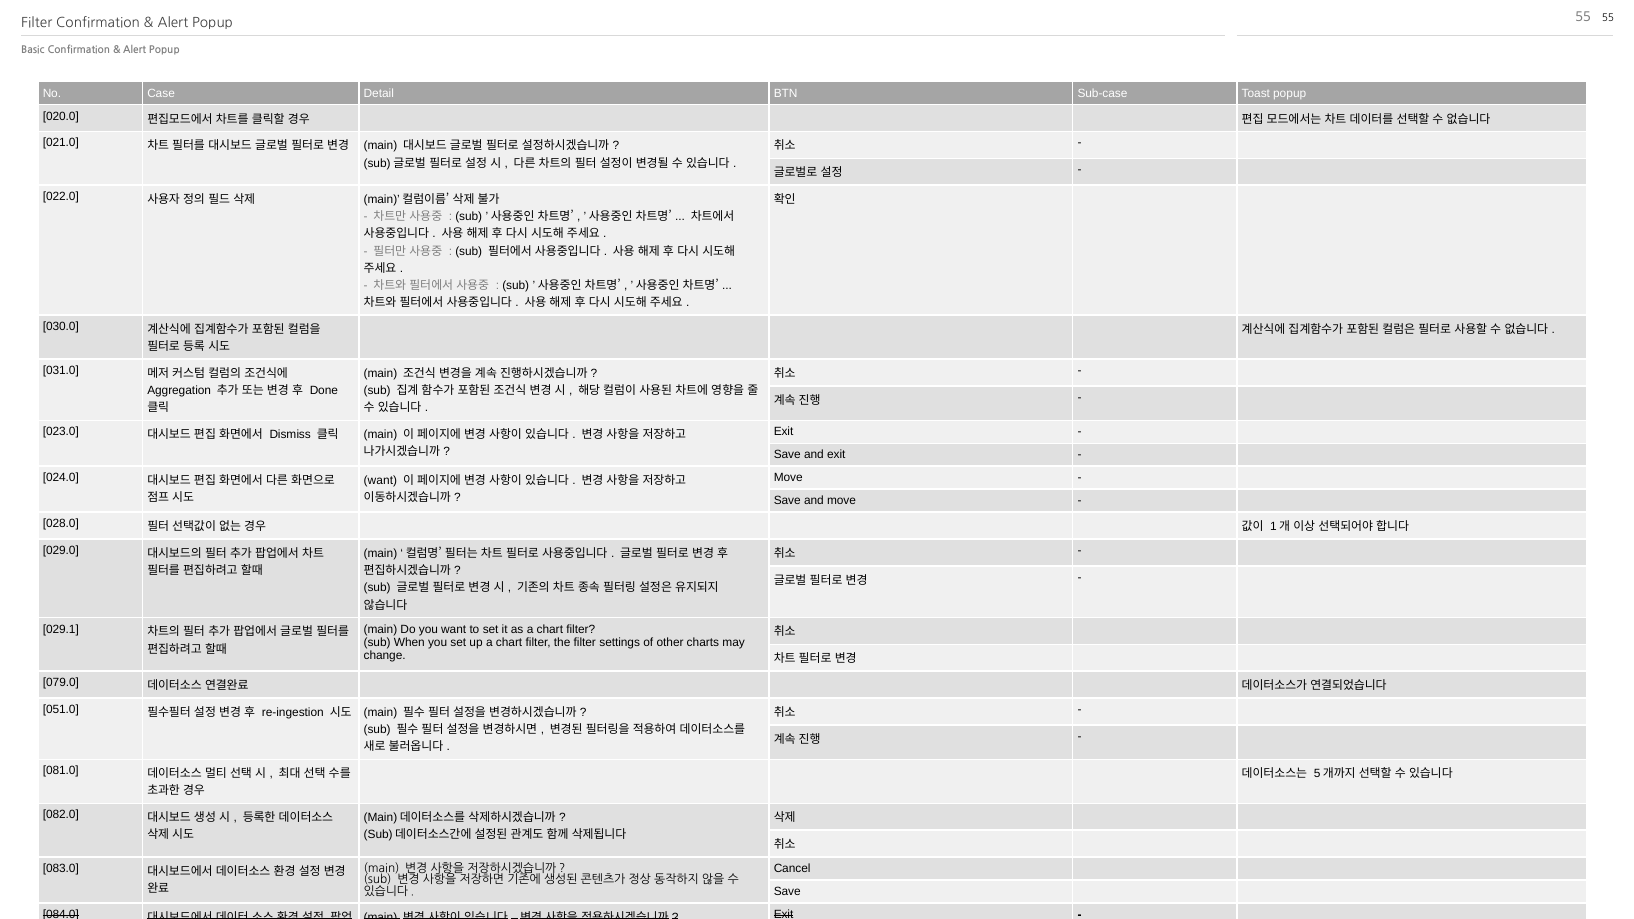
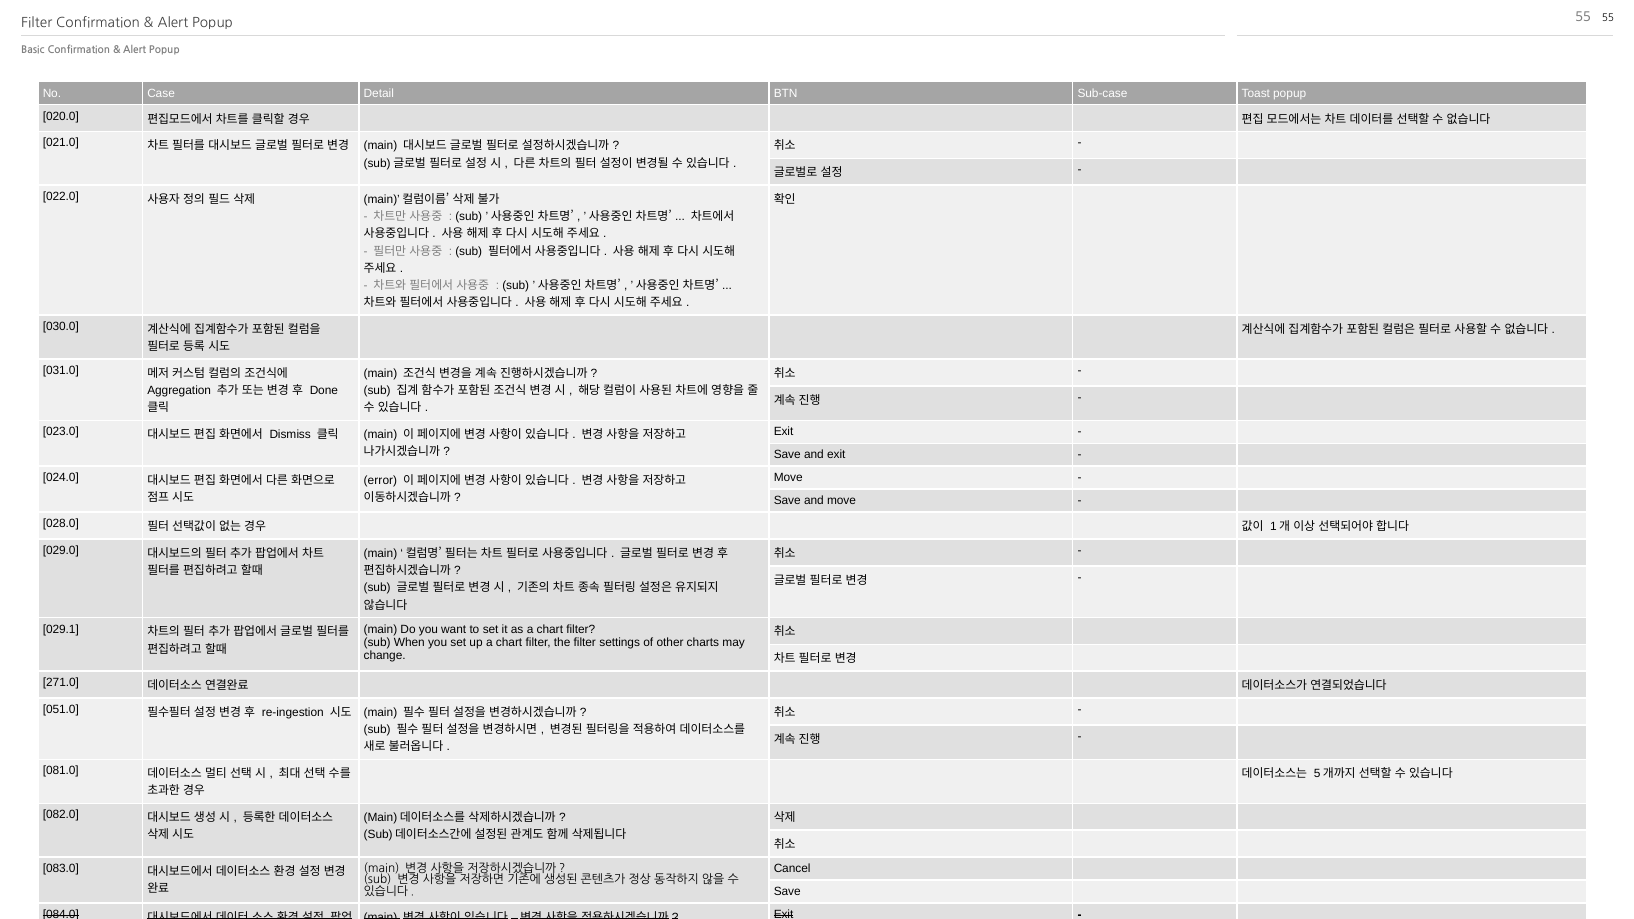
want: want -> error (380, 481)
079.0: 079.0 -> 271.0 (61, 683)
